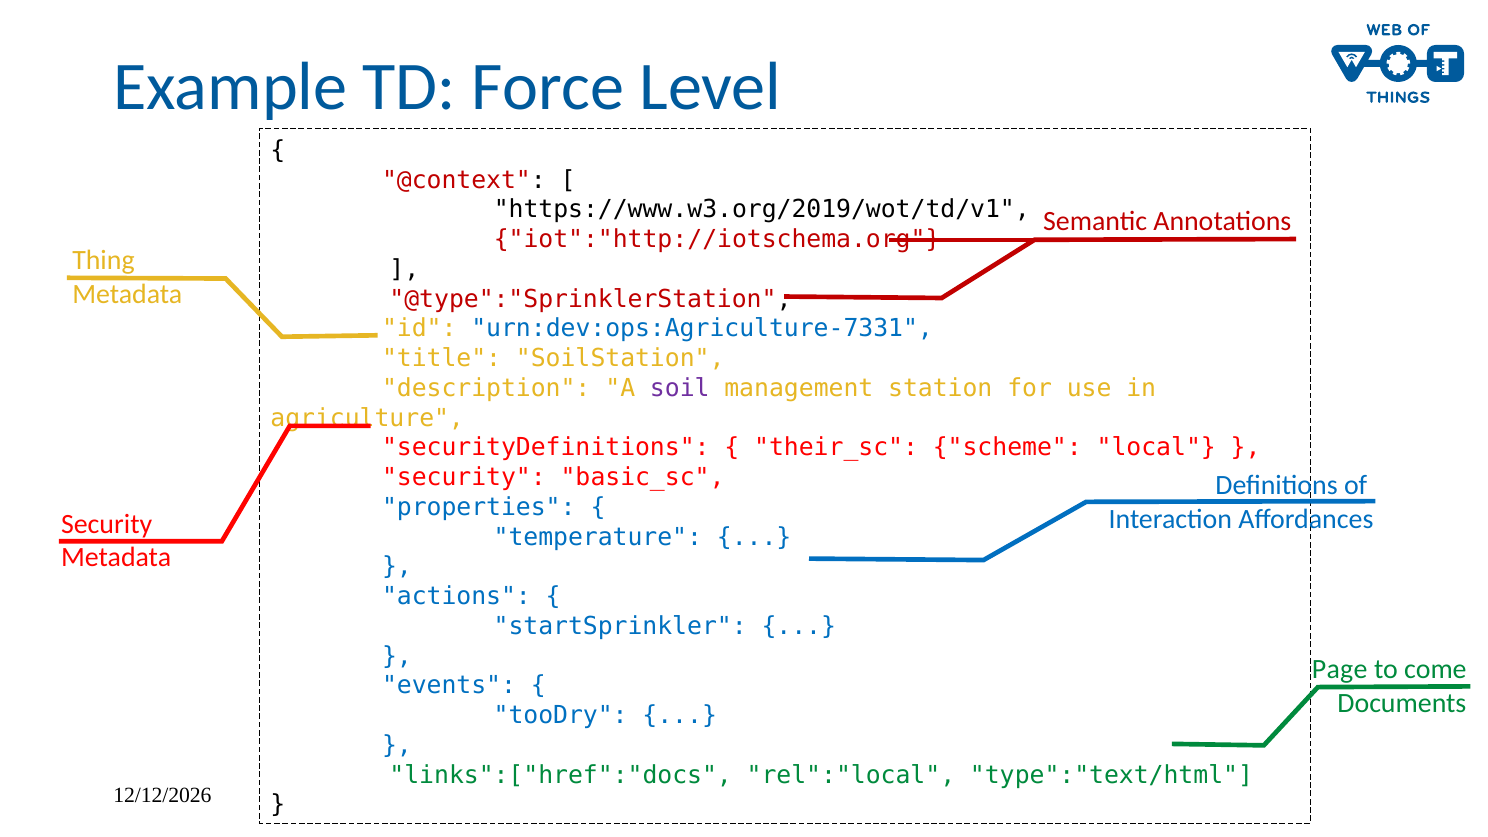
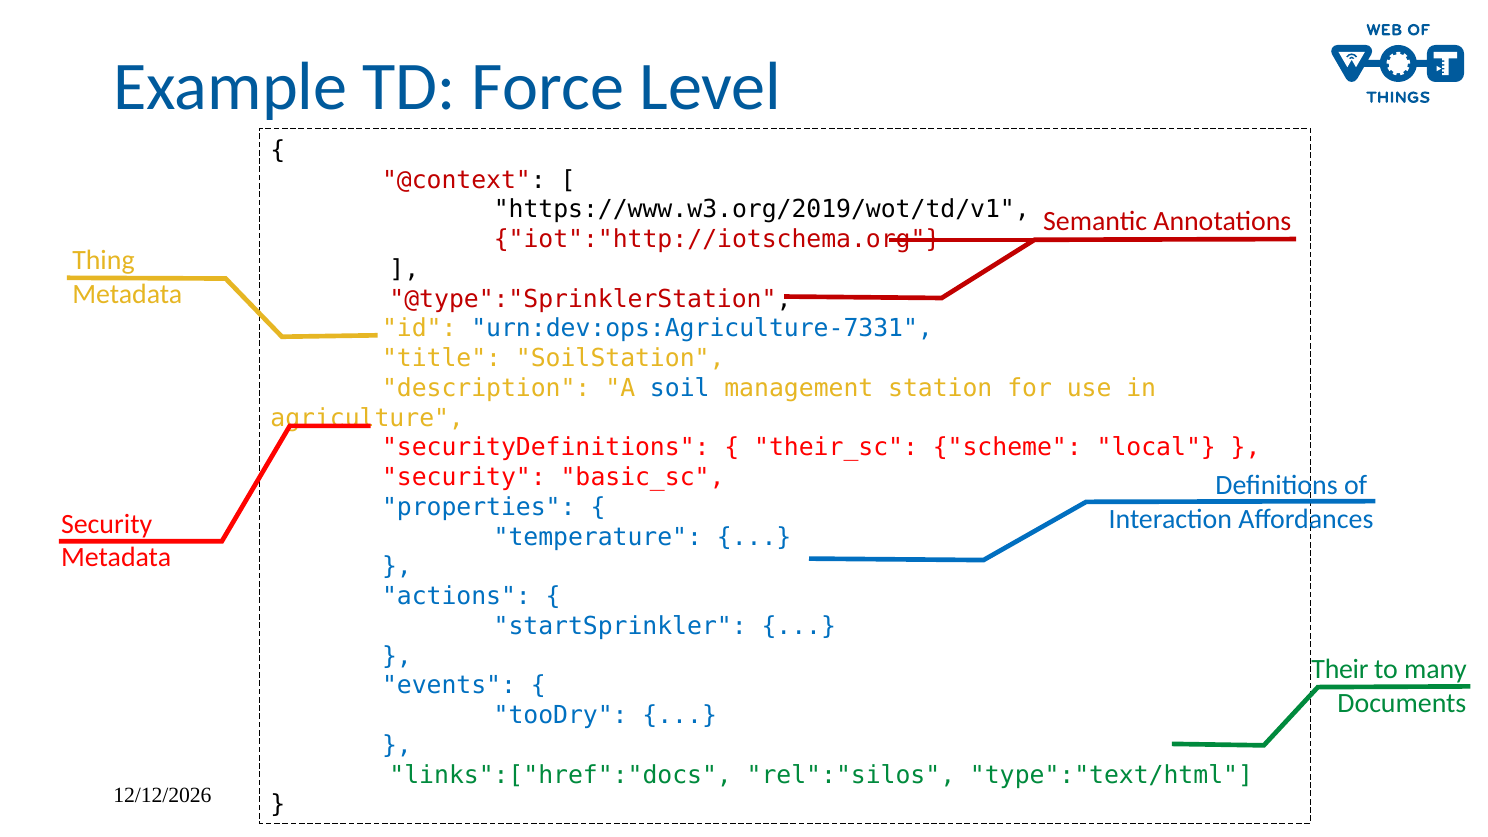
soil colour: purple -> blue (680, 388)
Page: Page -> Their (1340, 670)
come: come -> many (1435, 670)
rel":"local: rel":"local -> rel":"silos (851, 775)
